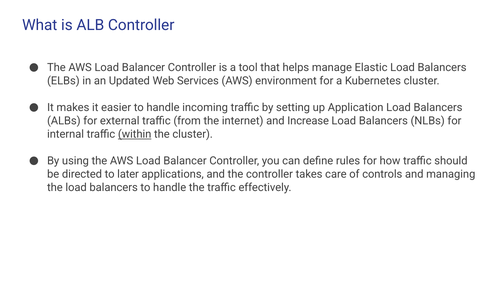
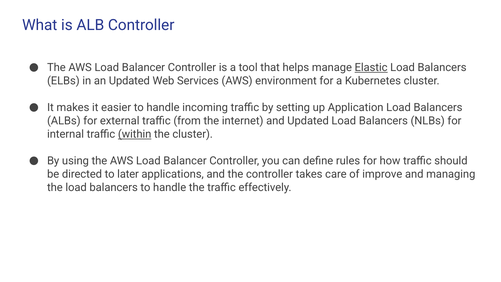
Elastic underline: none -> present (371, 67)
and Increase: Increase -> Updated (308, 121)
controls: controls -> improve (382, 174)
